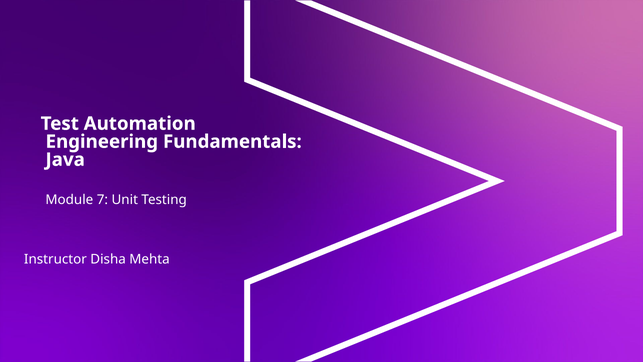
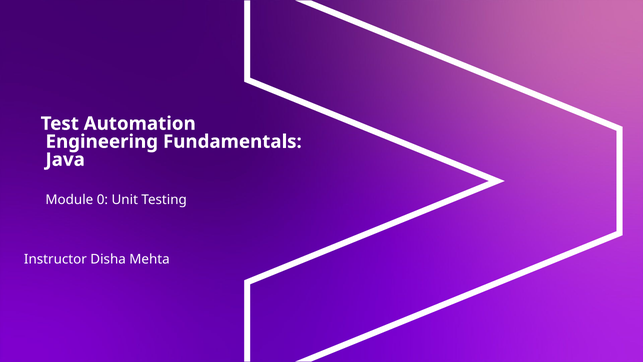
7: 7 -> 0 (102, 200)
